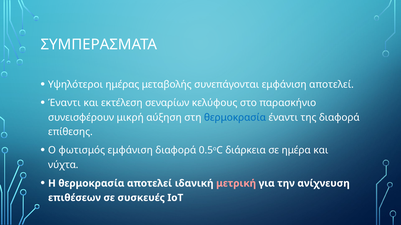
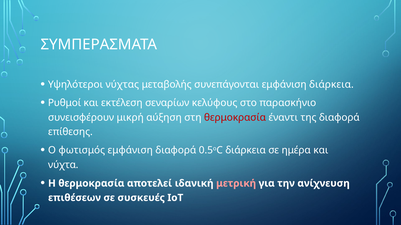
ημέρας: ημέρας -> νύχτας (122, 85)
εμφάνιση αποτελεί: αποτελεί -> διάρκεια (331, 85)
Έναντι: Έναντι -> Ρυθμοί (65, 103)
θερμοκρασία colour: blue -> red (235, 118)
